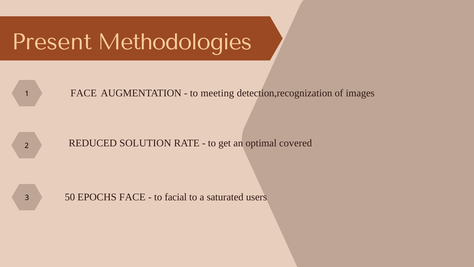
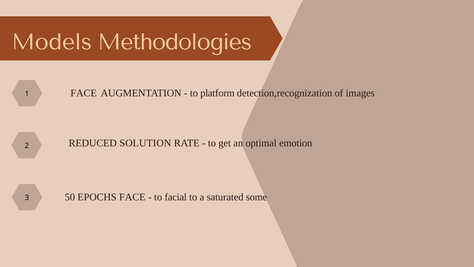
Present: Present -> Models (52, 42)
meeting: meeting -> platform (217, 93)
covered: covered -> emotion (296, 143)
users: users -> some (257, 197)
